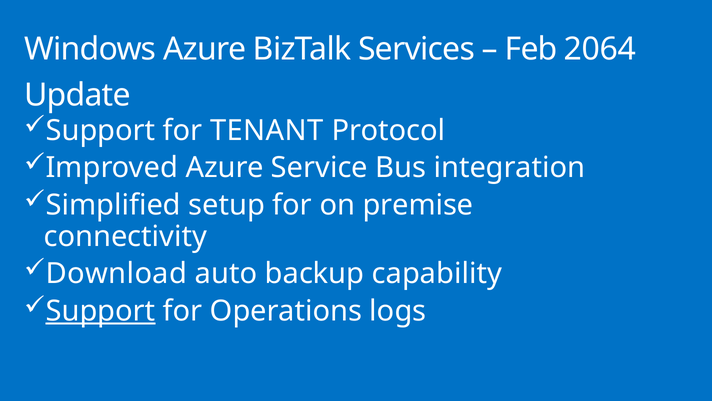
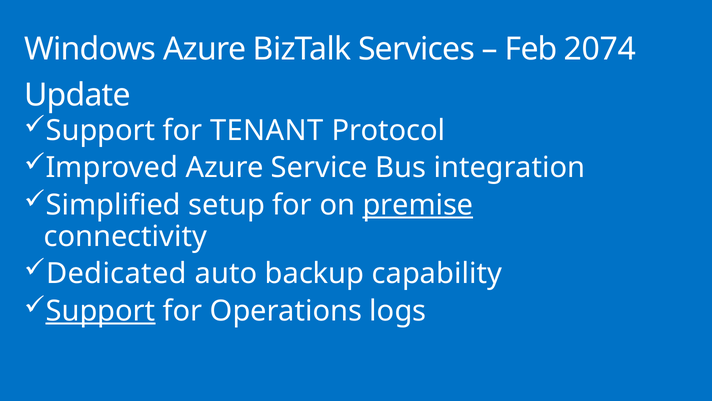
2064: 2064 -> 2074 (600, 49)
premise underline: none -> present (418, 205)
Download: Download -> Dedicated (116, 273)
